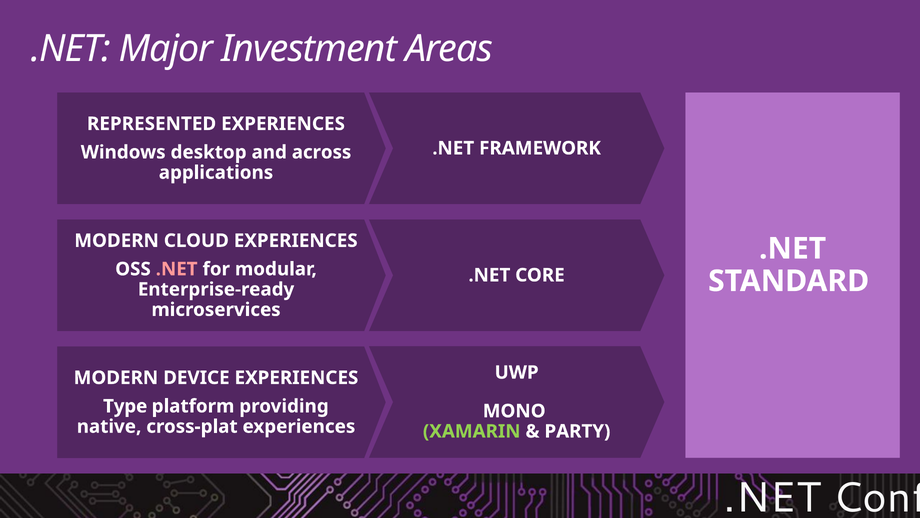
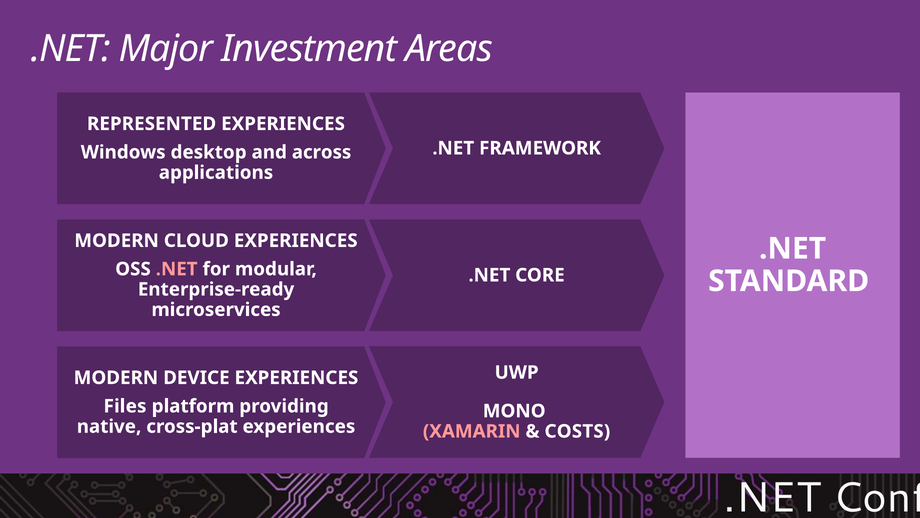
Type: Type -> Files (125, 406)
XAMARIN colour: light green -> pink (472, 431)
PARTY: PARTY -> COSTS (577, 431)
